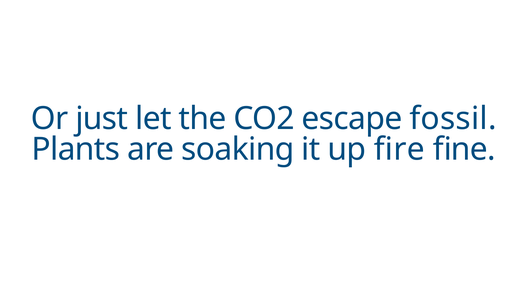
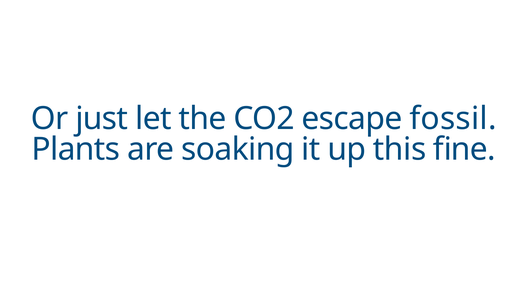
fire: fire -> this (400, 149)
